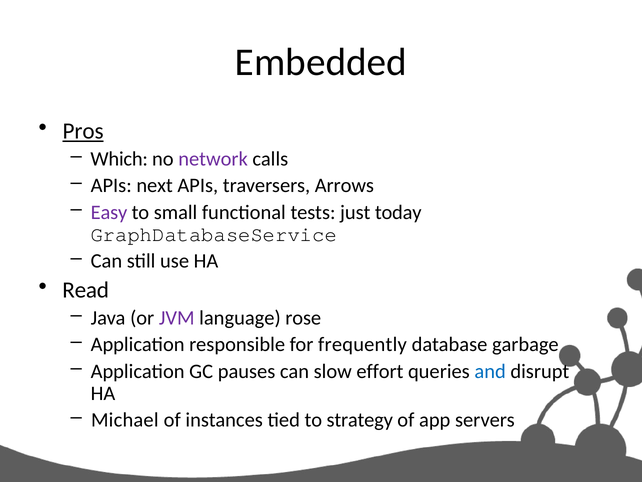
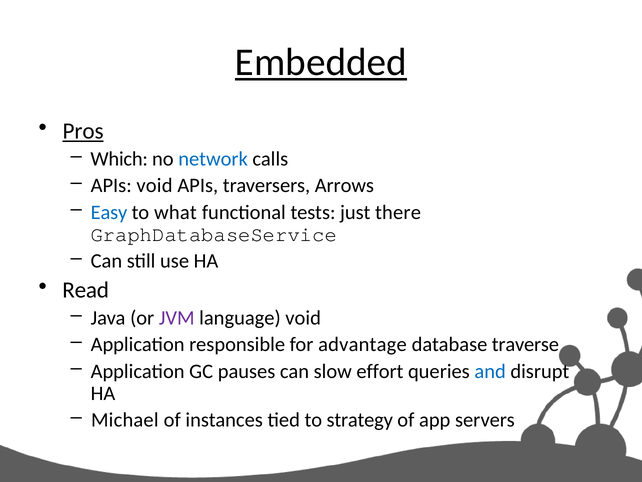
Embedded underline: none -> present (321, 62)
network colour: purple -> blue (213, 159)
APIs next: next -> void (154, 185)
Easy colour: purple -> blue (109, 212)
small: small -> what (175, 212)
today: today -> there (398, 212)
language rose: rose -> void (303, 318)
frequently: frequently -> advantage (362, 344)
garbage: garbage -> traverse (525, 344)
